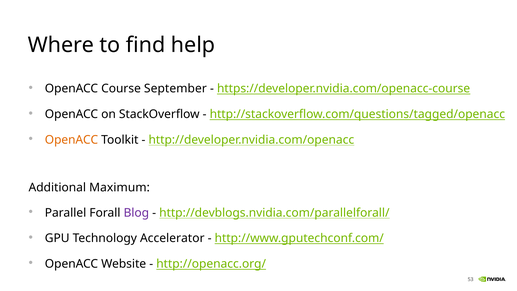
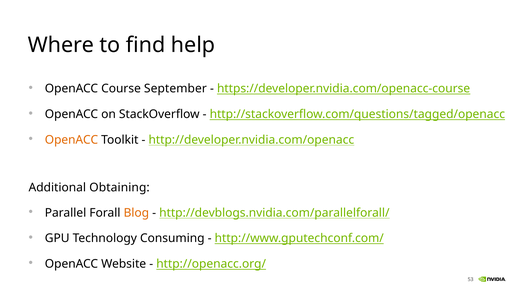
Maximum: Maximum -> Obtaining (119, 187)
Blog colour: purple -> orange (136, 213)
Accelerator: Accelerator -> Consuming (172, 238)
